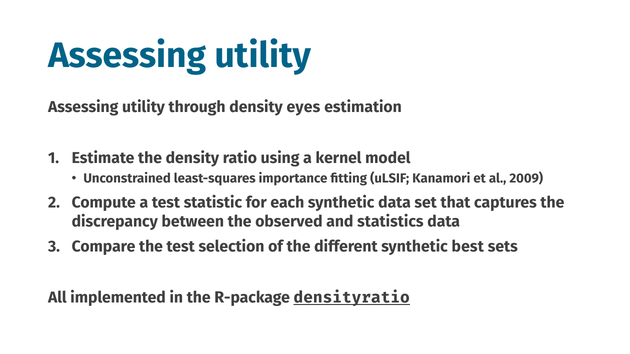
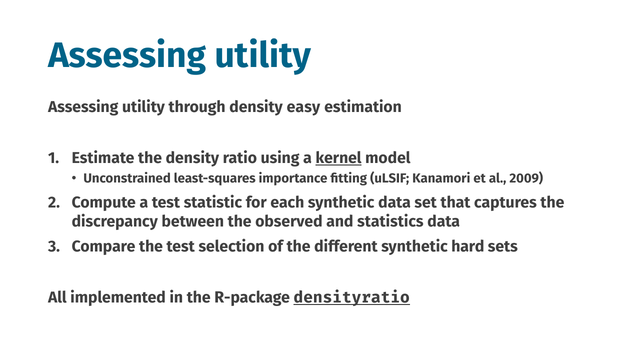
eyes: eyes -> easy (303, 107)
kernel underline: none -> present (339, 158)
best: best -> hard (468, 247)
